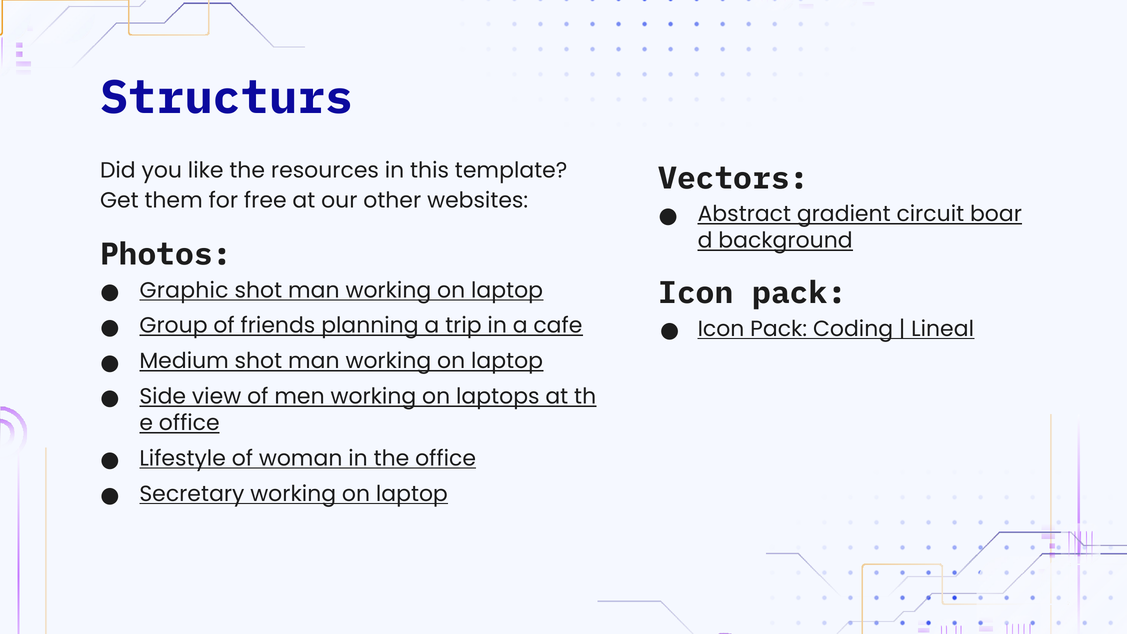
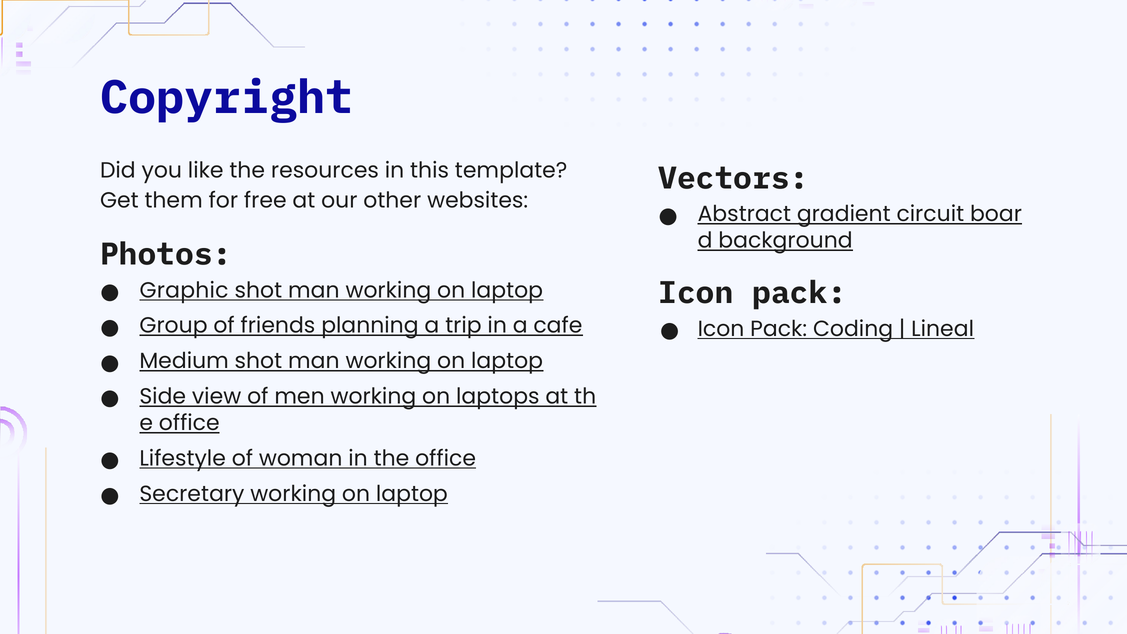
Structurs: Structurs -> Copyright (227, 98)
